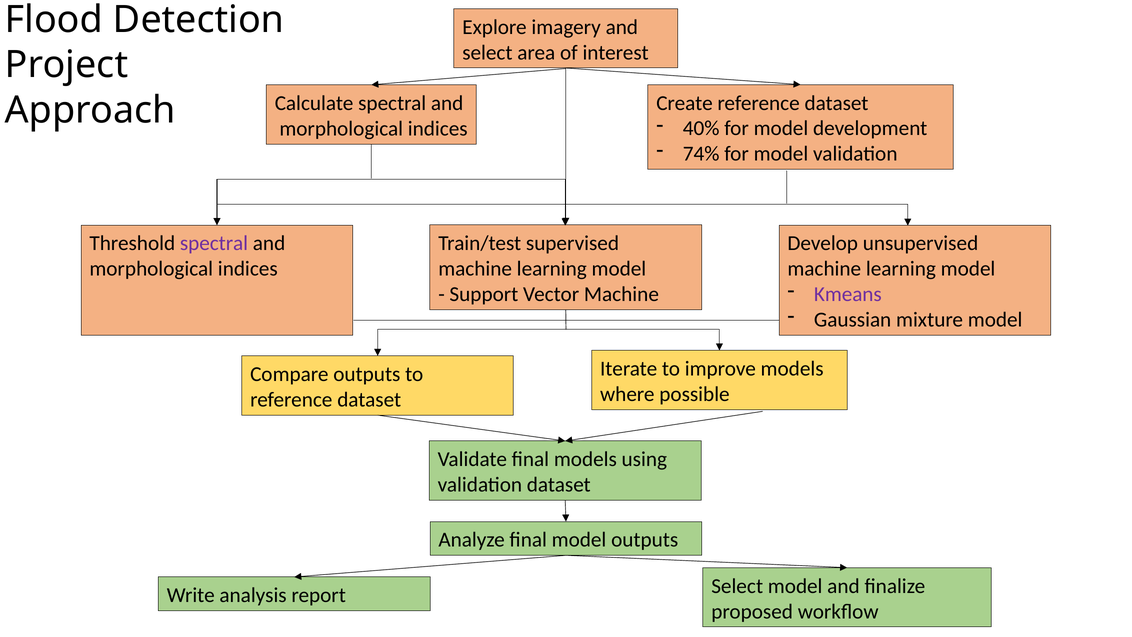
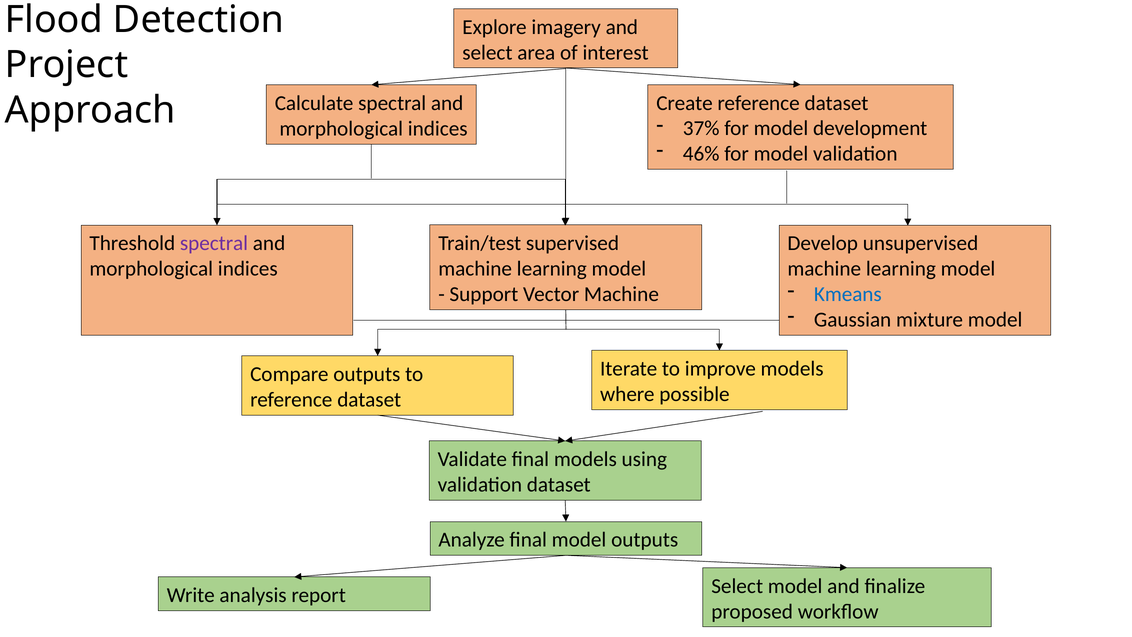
40%: 40% -> 37% (701, 128)
74%: 74% -> 46% (701, 154)
Kmeans colour: purple -> blue (848, 294)
